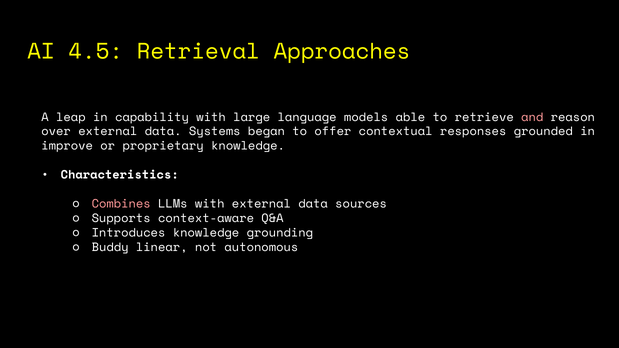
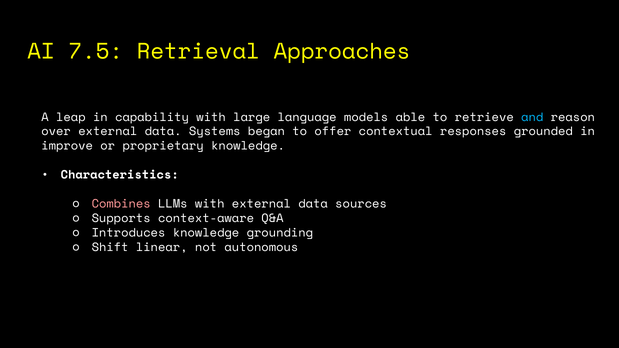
4.5: 4.5 -> 7.5 (96, 51)
and colour: pink -> light blue (532, 117)
Buddy: Buddy -> Shift (110, 247)
